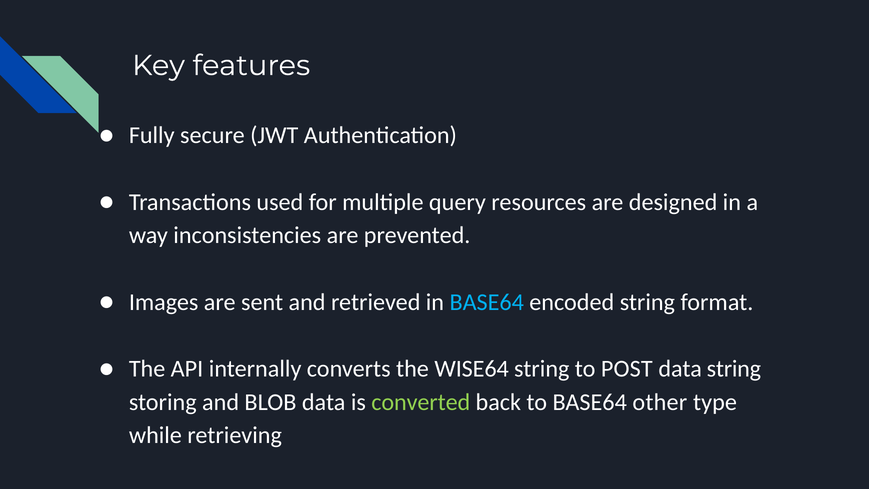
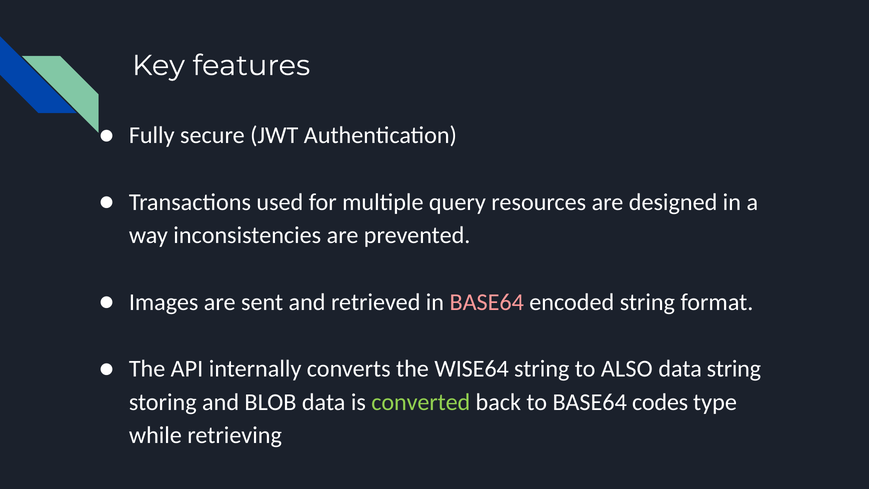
BASE64 colour: light blue -> pink (487, 302)
POST: POST -> ALSO (627, 369)
other: other -> codes (660, 402)
